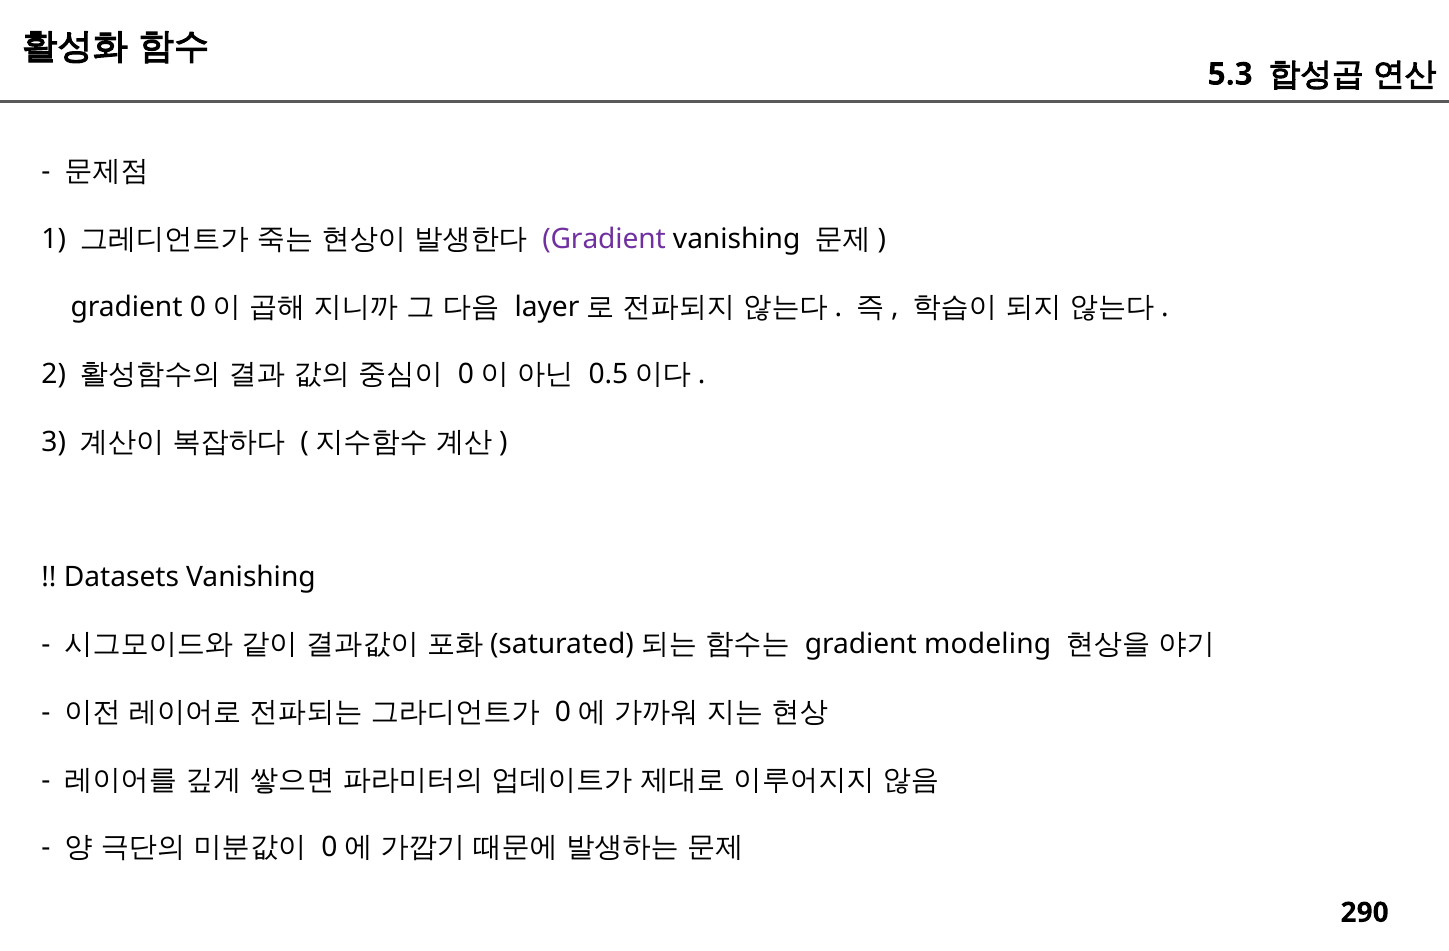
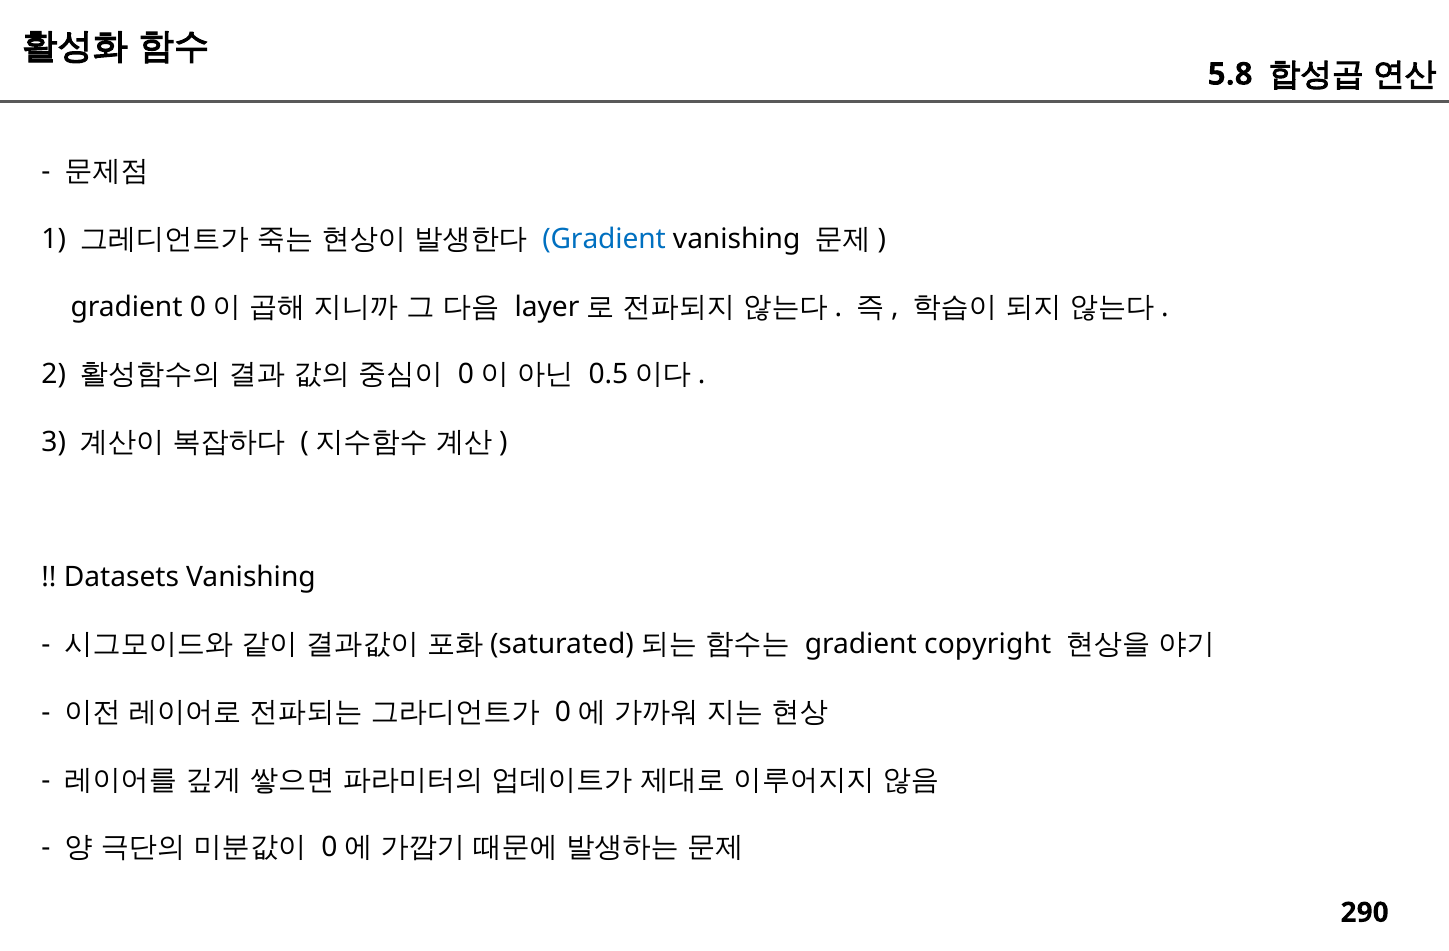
5.3: 5.3 -> 5.8 (1230, 74)
Gradient colour: purple -> blue (604, 239)
modeling: modeling -> copyright (988, 645)
